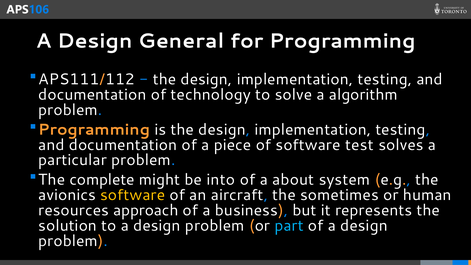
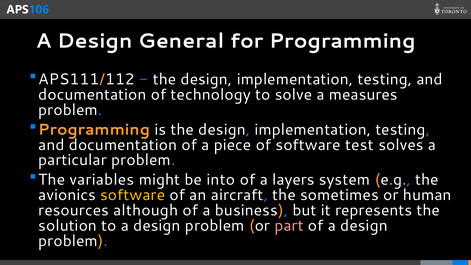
algorithm: algorithm -> measures (363, 95)
complete: complete -> variables (102, 180)
about: about -> layers (293, 180)
approach: approach -> although (146, 210)
part colour: light blue -> pink (289, 226)
